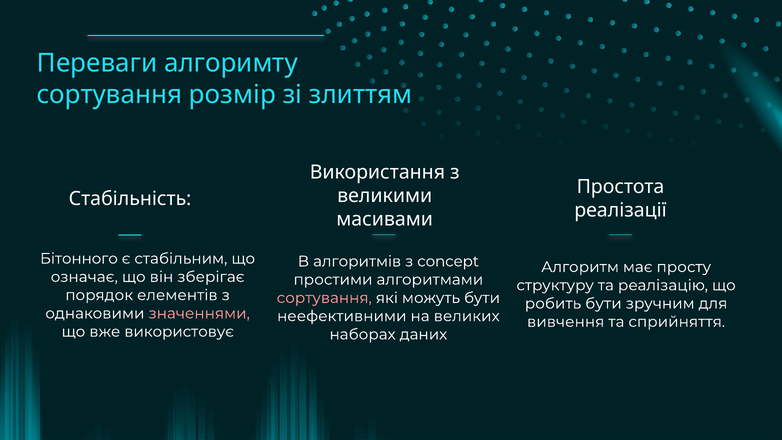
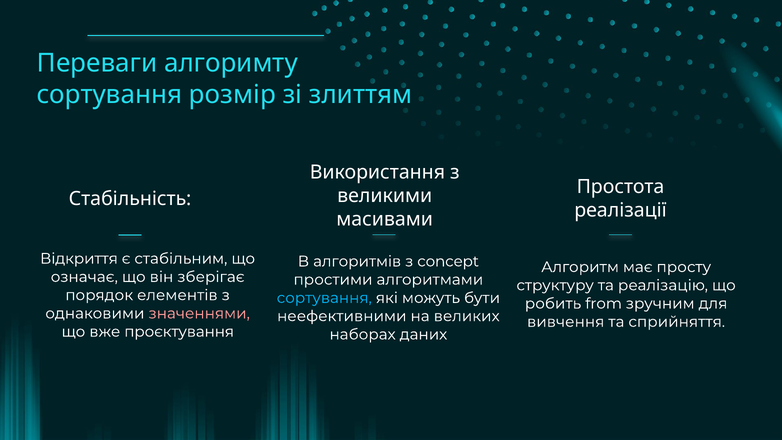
Бітонного: Бітонного -> Відкриття (79, 259)
сортування colour: pink -> light blue (324, 298)
робить бути: бути -> from (604, 303)
використовує: використовує -> проєктування (179, 332)
